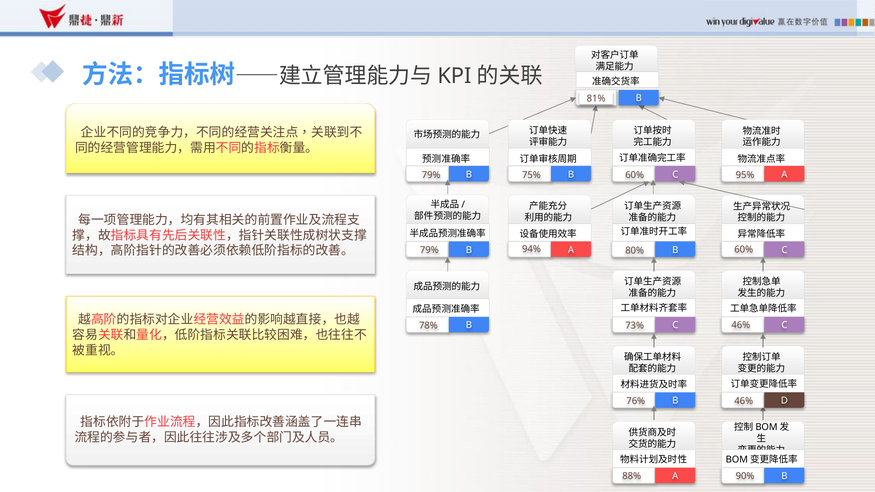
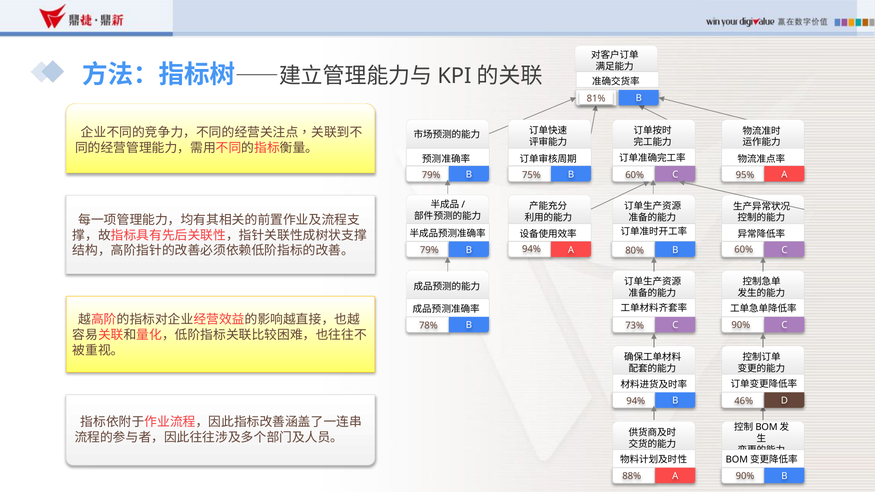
46%: 46% -> 90% (741, 325)
76%: 76% -> 94% (636, 401)
